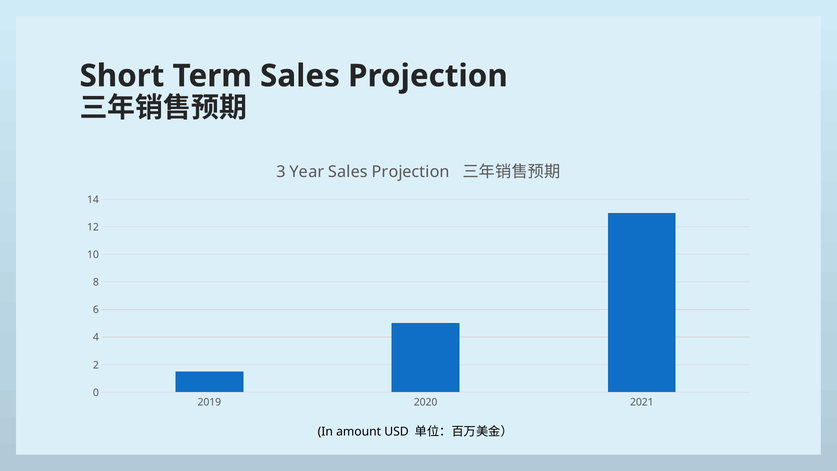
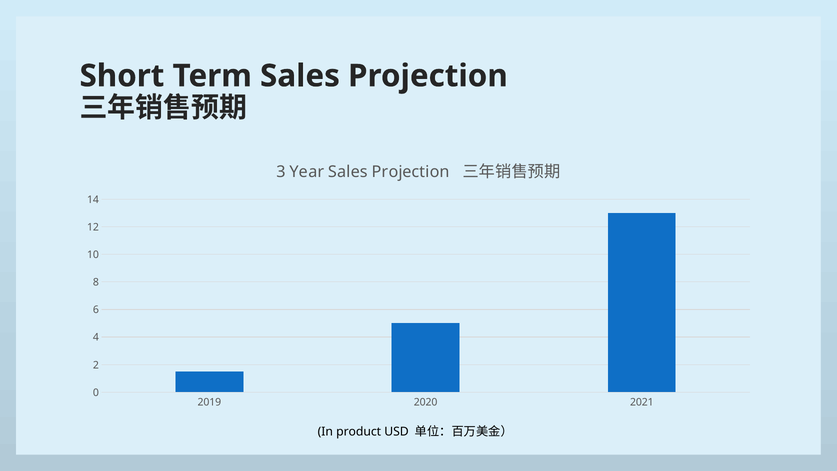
amount: amount -> product (359, 432)
